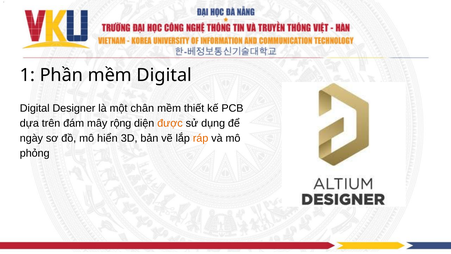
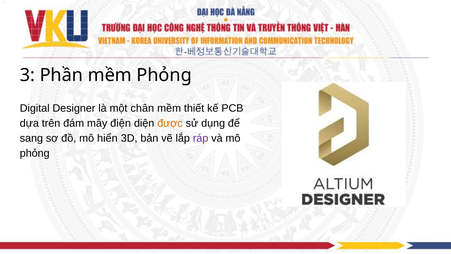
1: 1 -> 3 (27, 75)
mềm Digital: Digital -> Phỏng (164, 75)
rộng: rộng -> điện (121, 123)
ngày: ngày -> sang (31, 138)
ráp colour: orange -> purple (201, 138)
